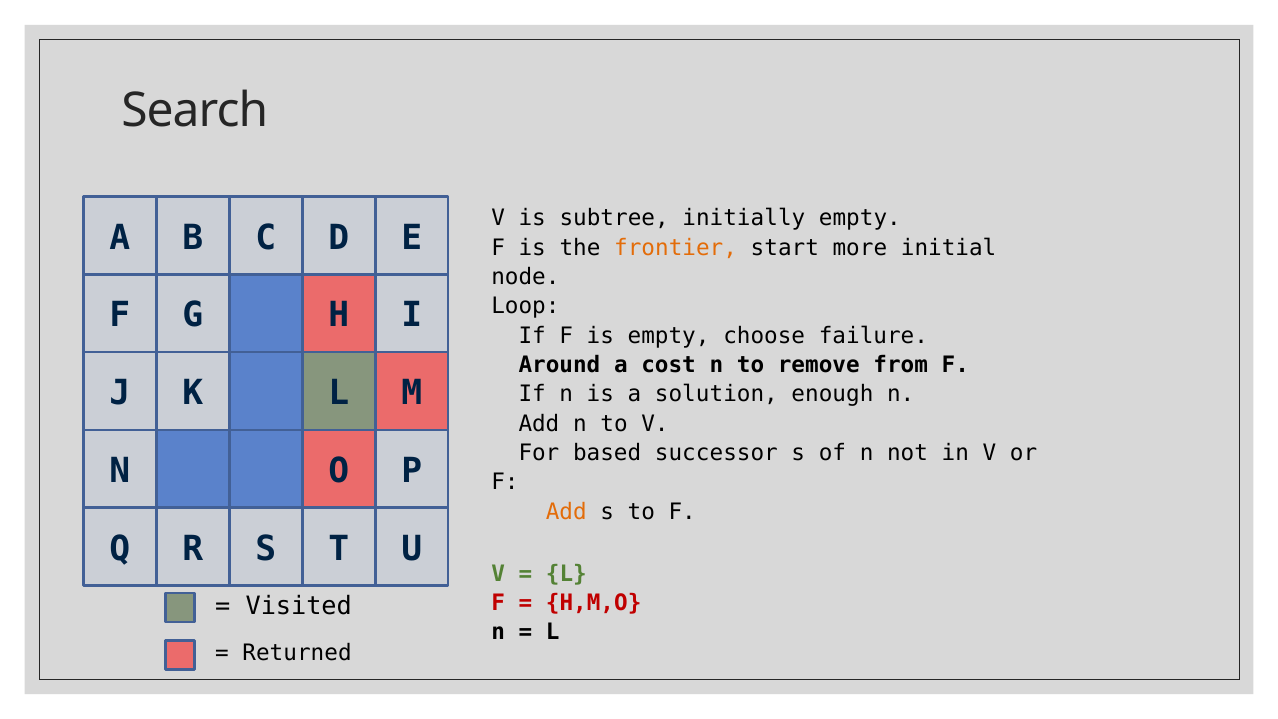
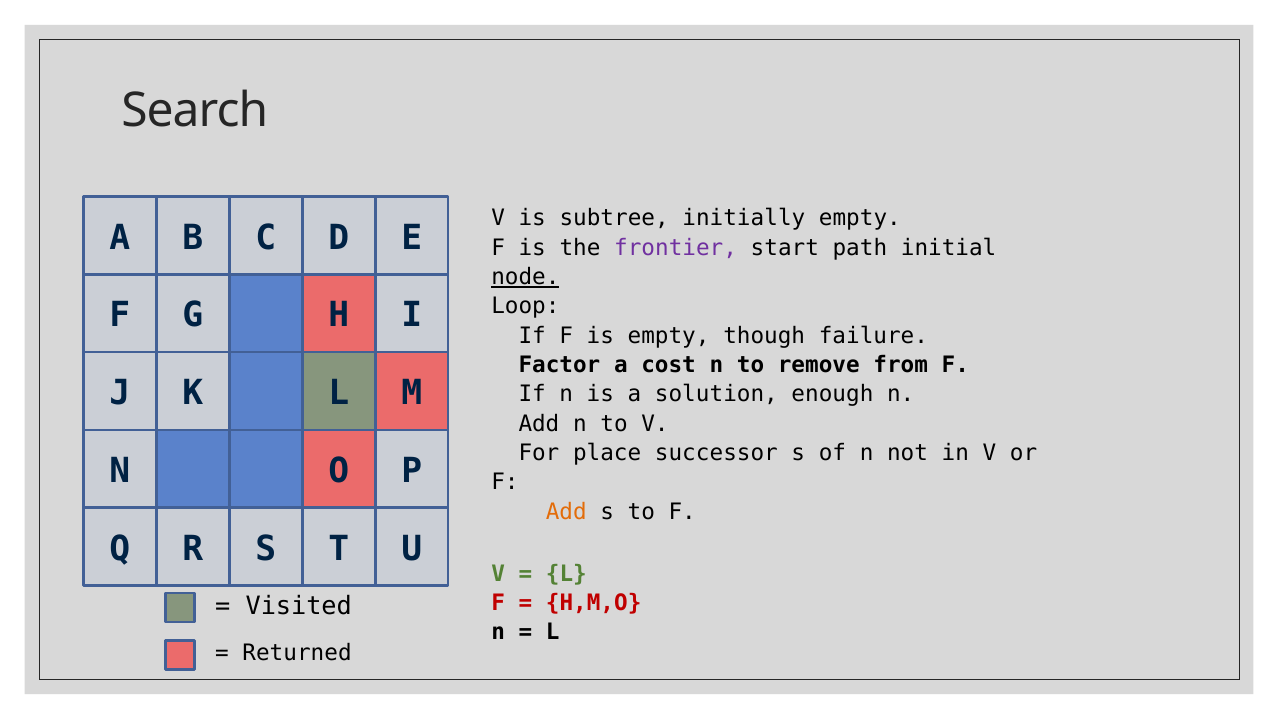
frontier colour: orange -> purple (676, 248)
more: more -> path (860, 248)
node underline: none -> present (525, 277)
choose: choose -> though (764, 336)
Around: Around -> Factor (559, 365)
based: based -> place (607, 453)
